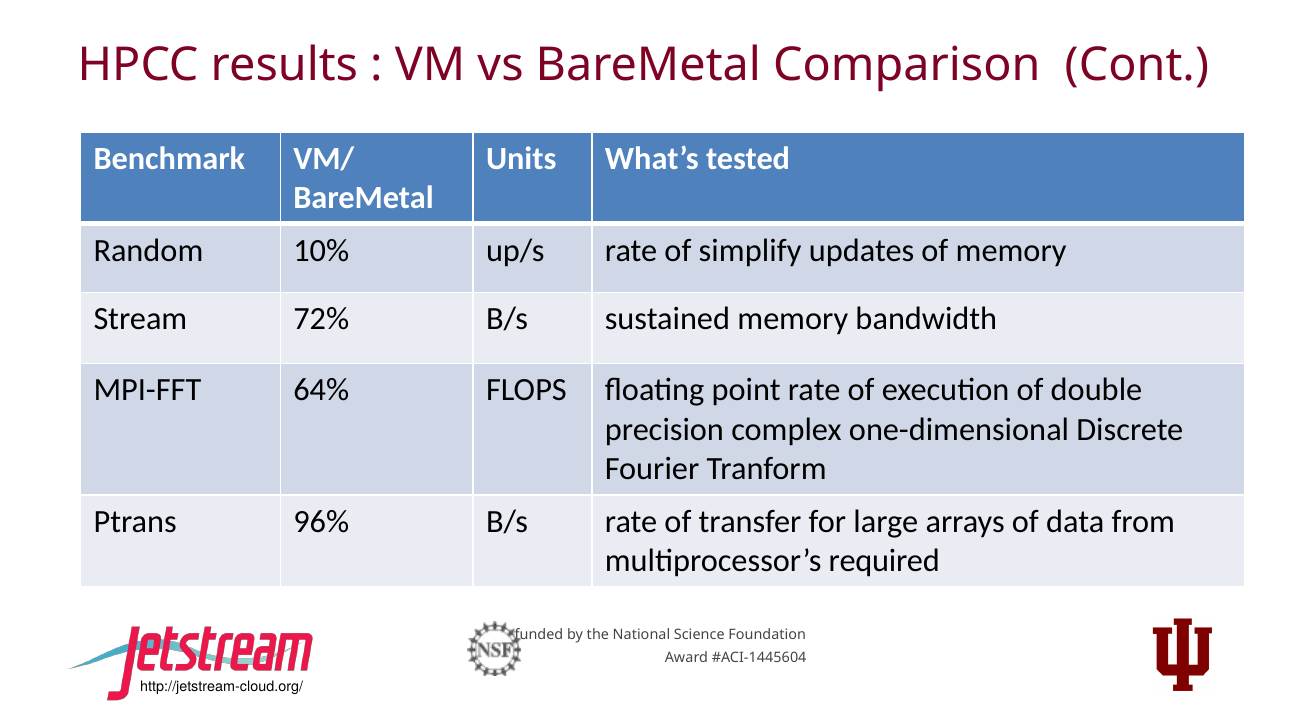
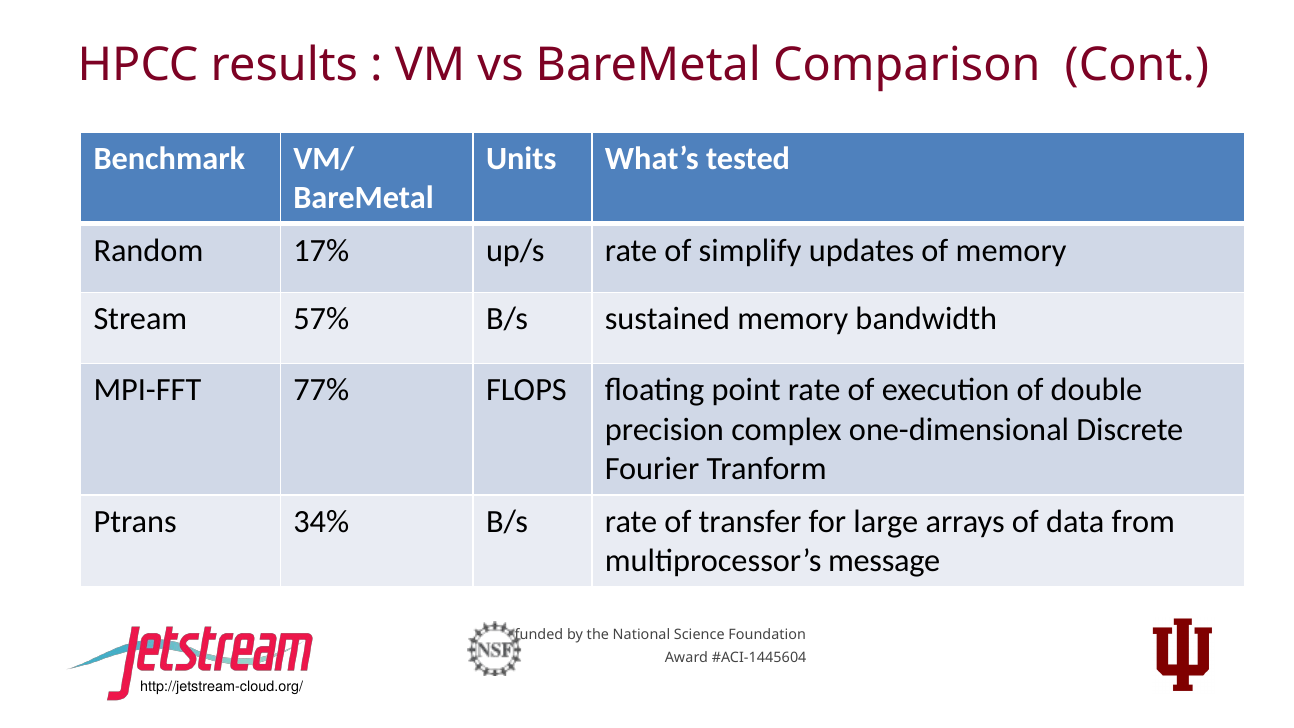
10%: 10% -> 17% (321, 250)
72%: 72% -> 57% (321, 319)
64%: 64% -> 77% (321, 390)
96%: 96% -> 34% (321, 522)
required: required -> message (884, 561)
